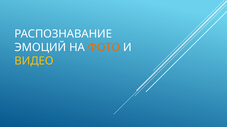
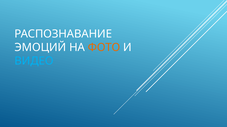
ВИДЕО colour: yellow -> light blue (34, 61)
